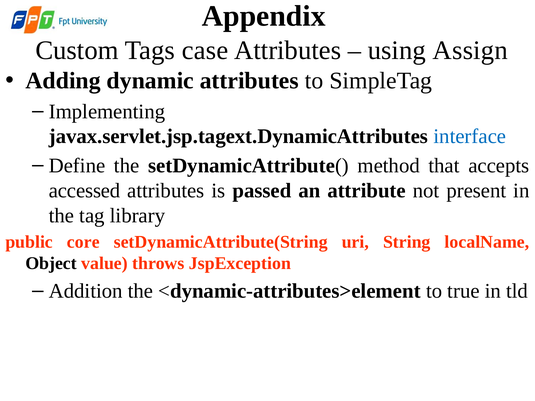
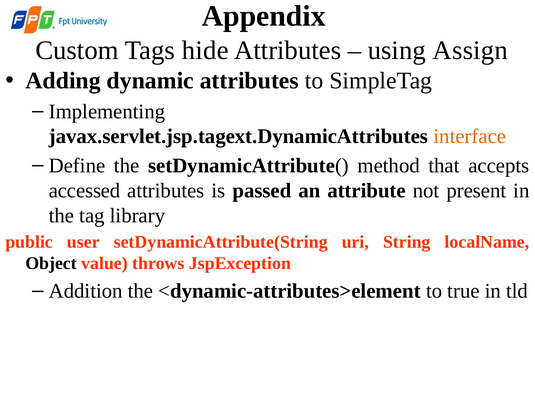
case: case -> hide (205, 50)
interface colour: blue -> orange (470, 137)
core: core -> user (83, 242)
